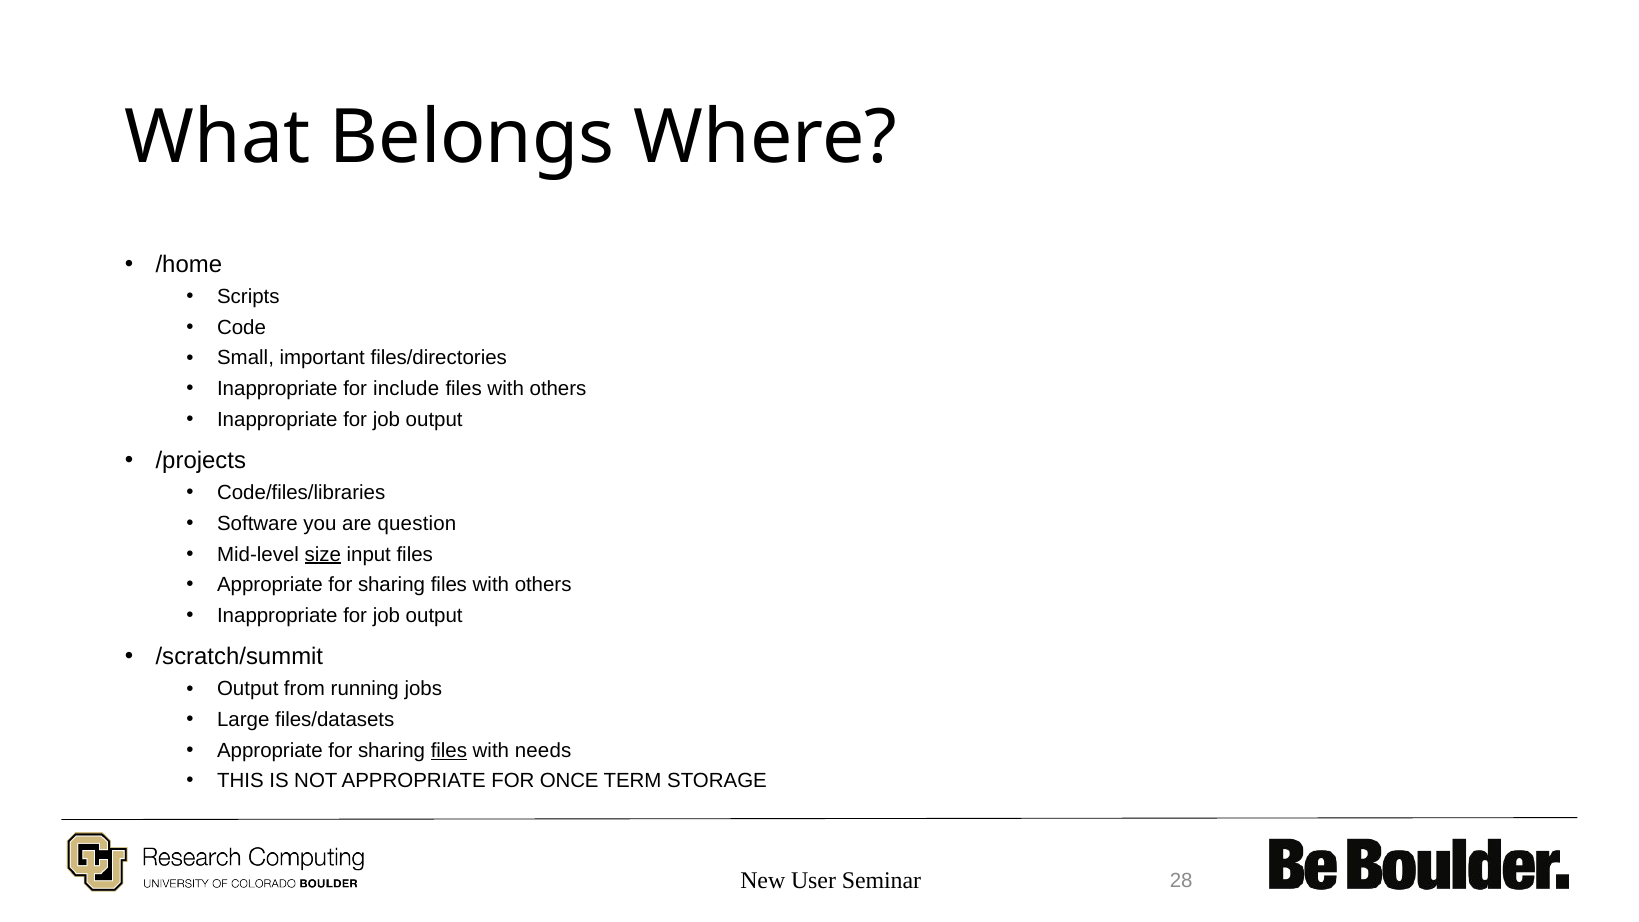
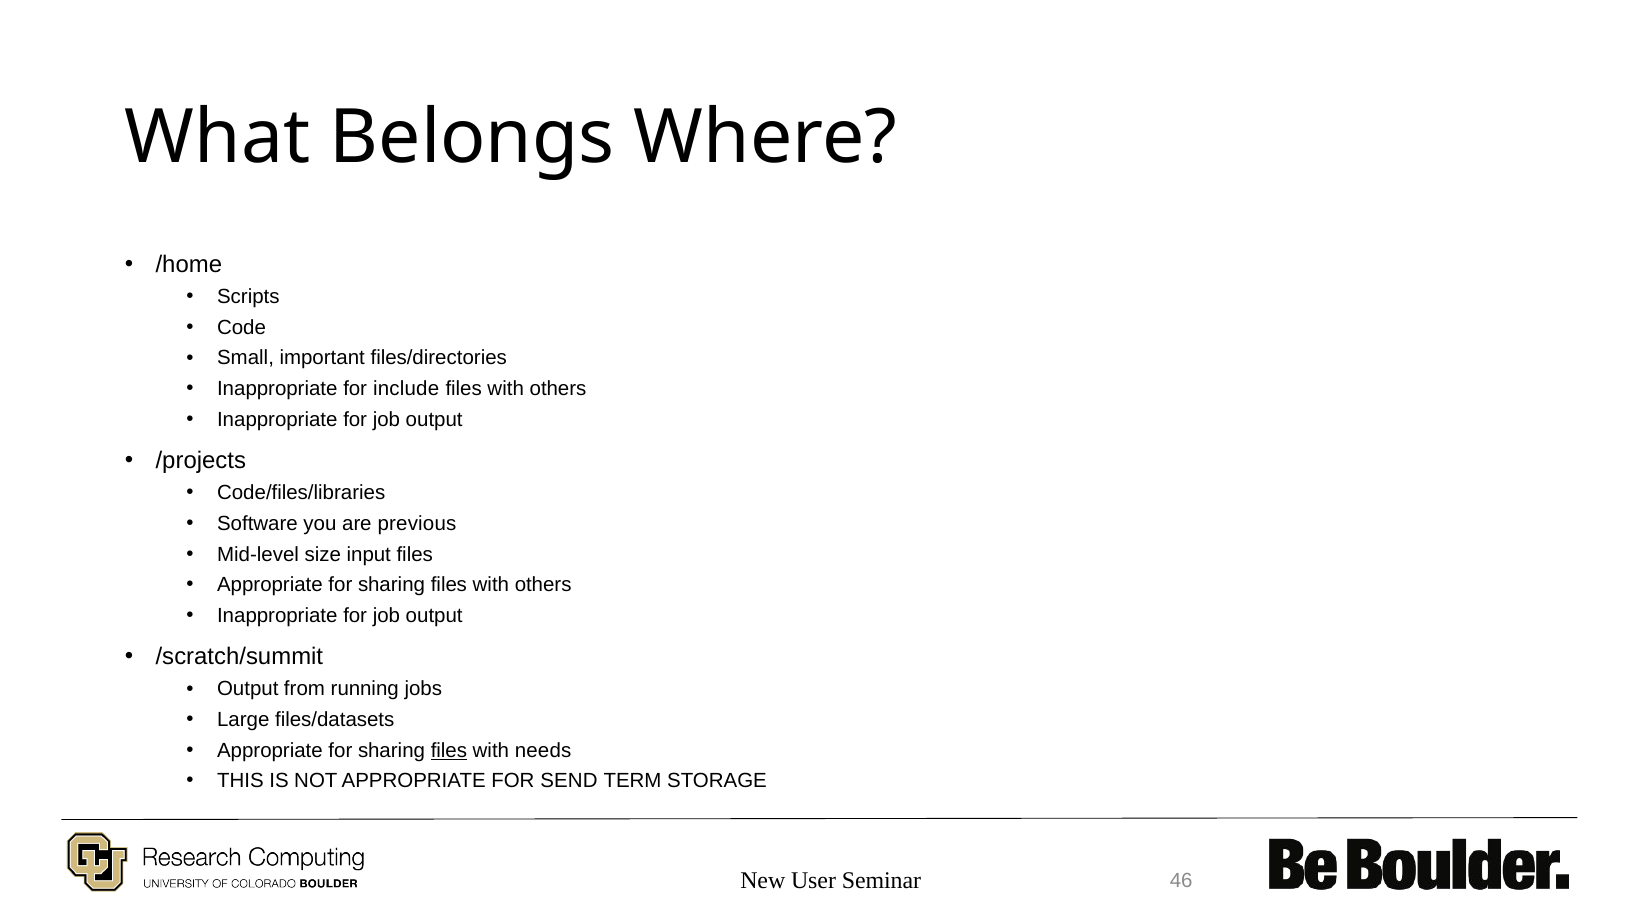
question: question -> previous (417, 524)
size underline: present -> none (323, 554)
ONCE: ONCE -> SEND (569, 781)
28: 28 -> 46 (1181, 880)
